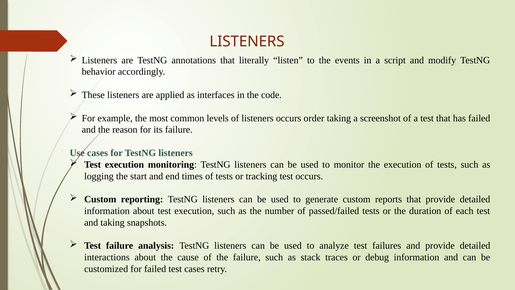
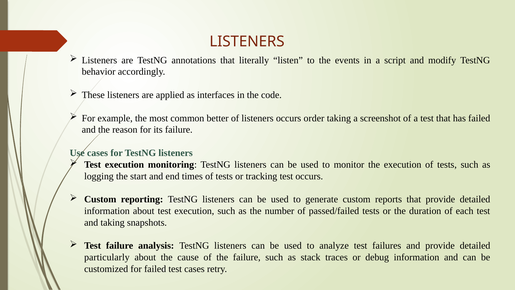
levels: levels -> better (218, 118)
interactions: interactions -> particularly (107, 257)
